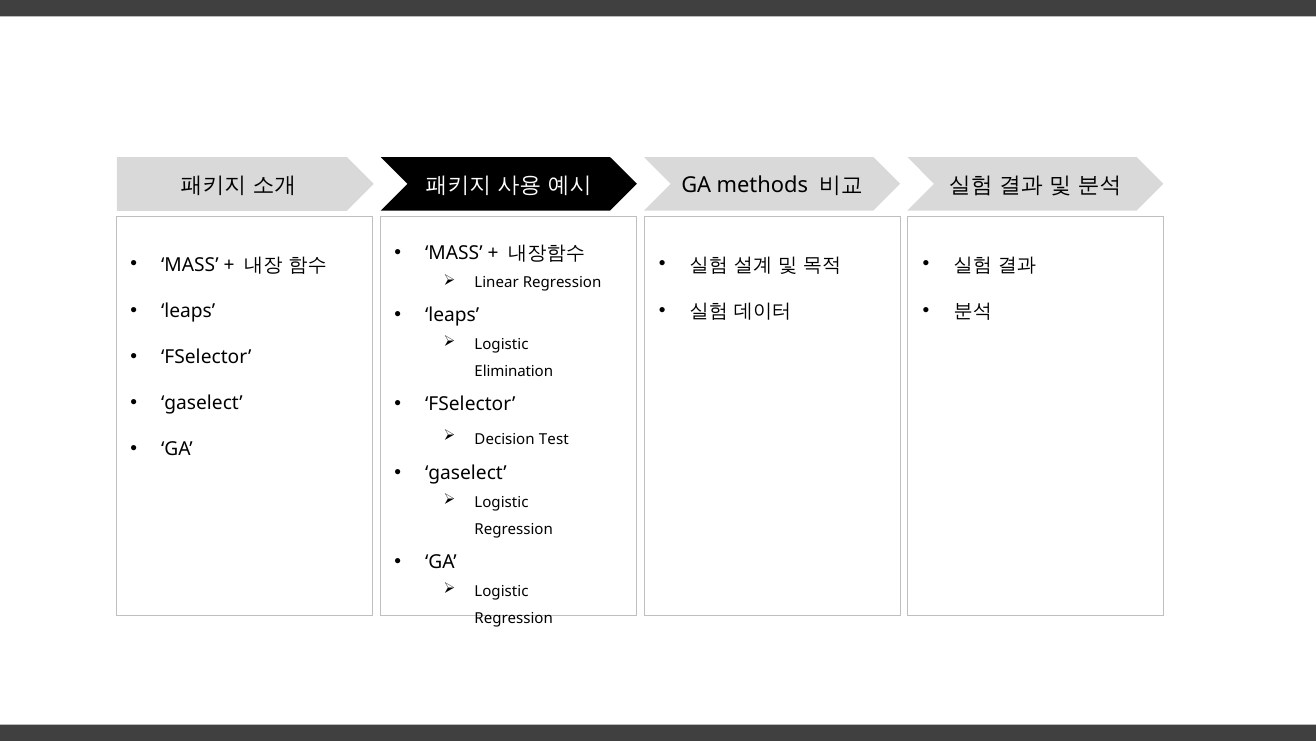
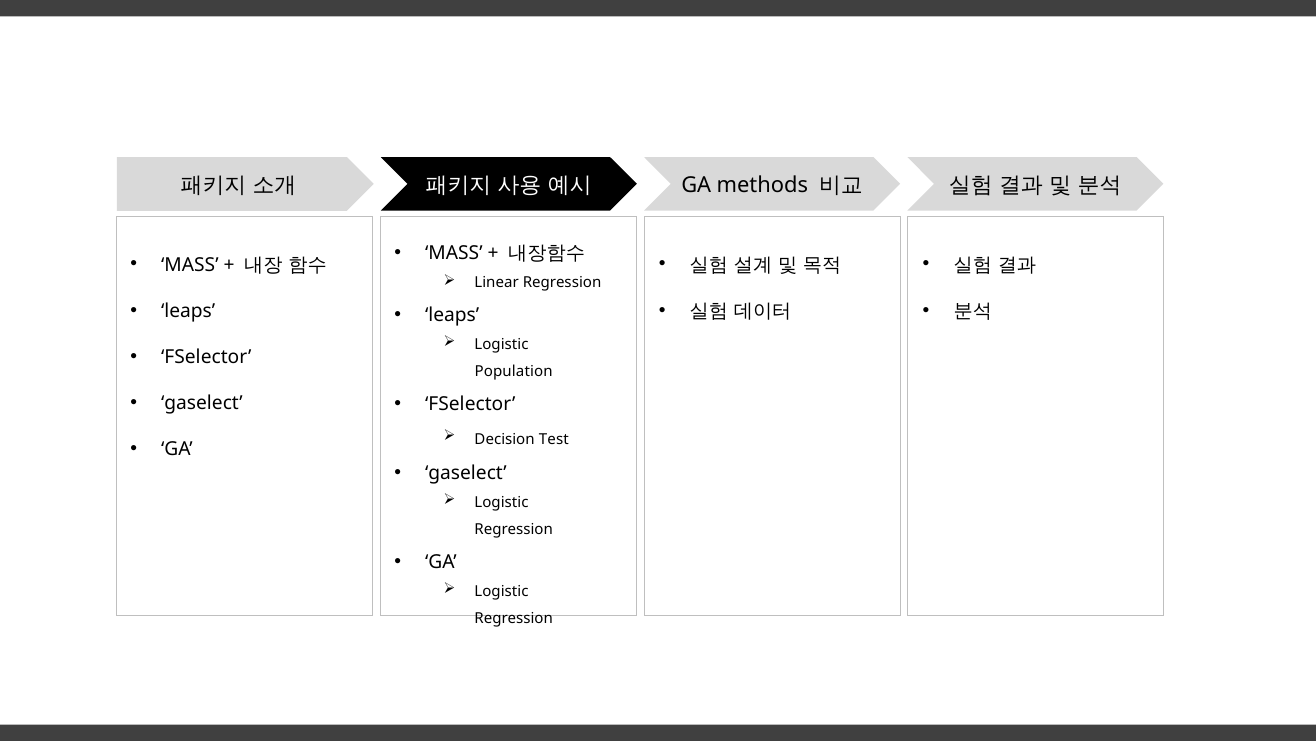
Elimination: Elimination -> Population (514, 371)
